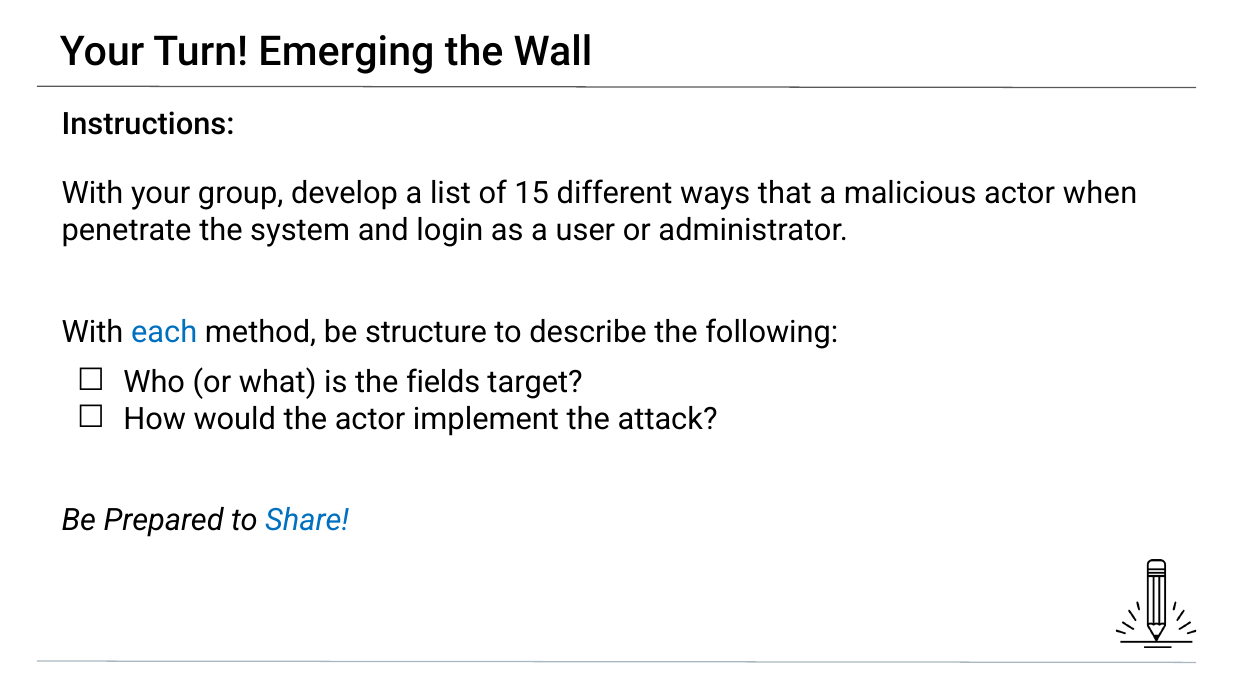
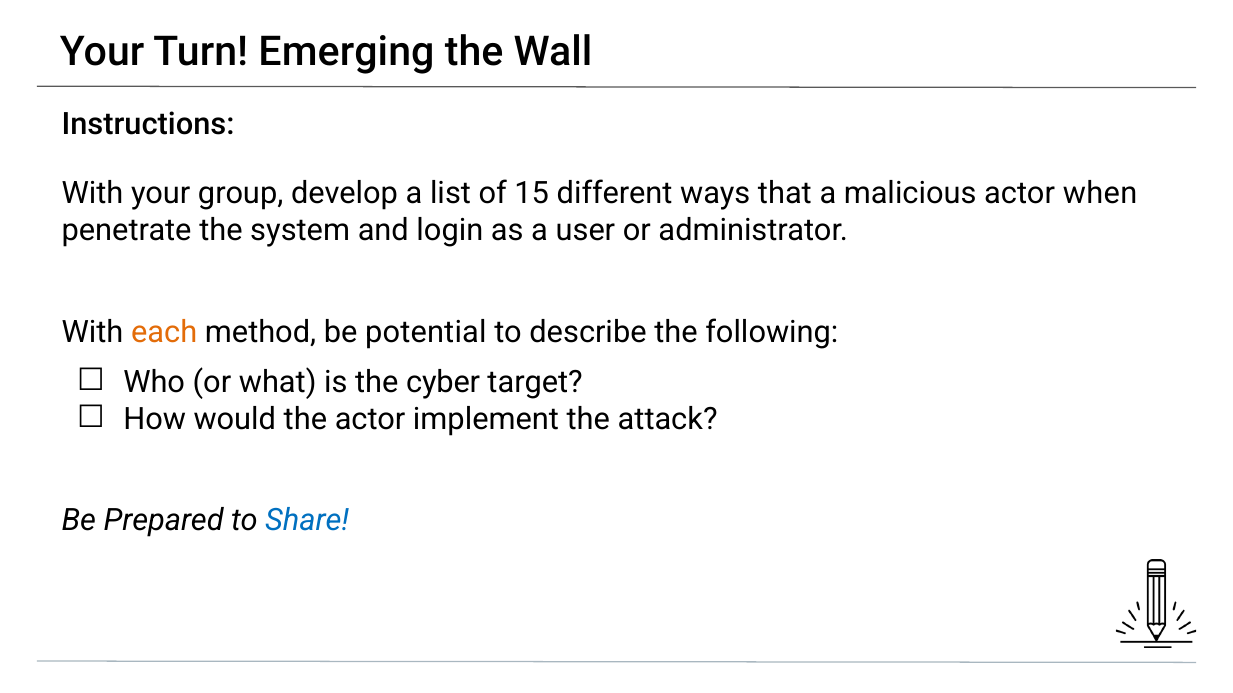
each colour: blue -> orange (164, 332)
structure: structure -> potential (426, 332)
fields: fields -> cyber (443, 383)
